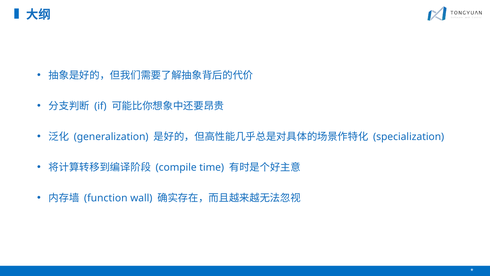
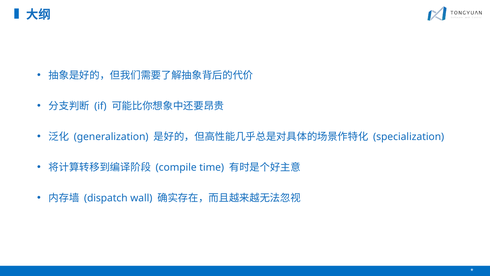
function: function -> dispatch (106, 198)
